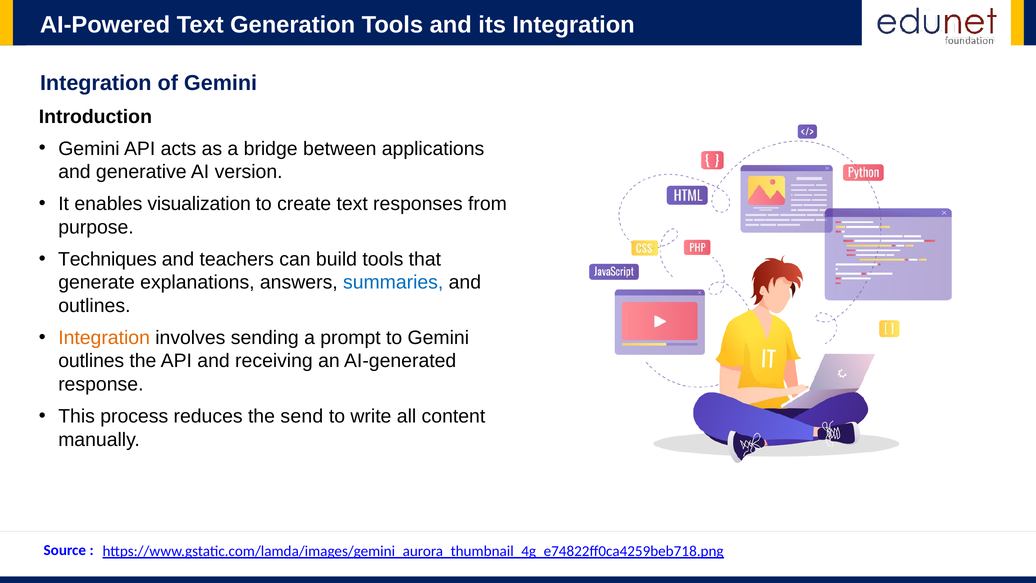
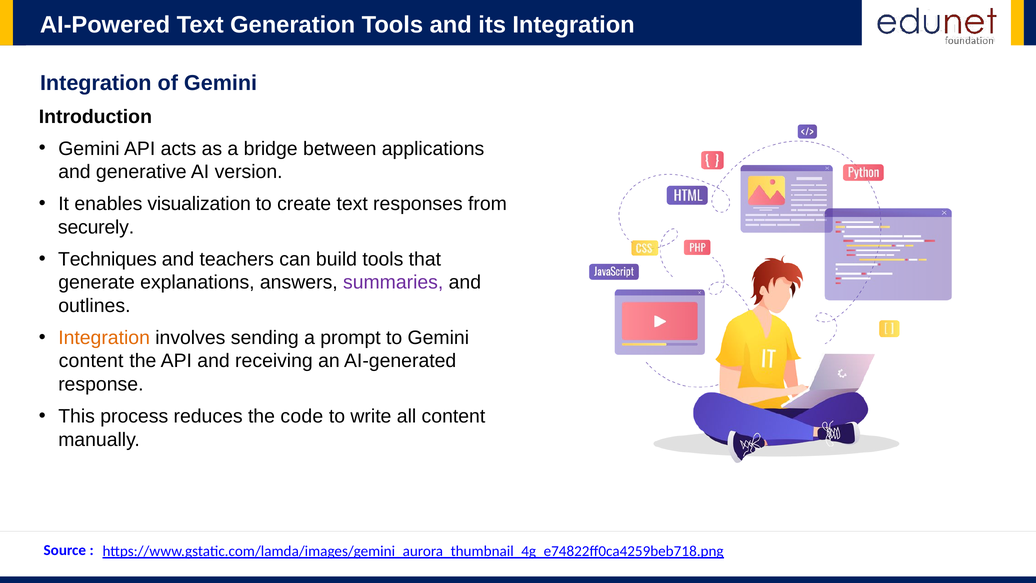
purpose: purpose -> securely (96, 227)
summaries colour: blue -> purple (393, 282)
outlines: outlines -> content (91, 361)
send: send -> code (302, 416)
